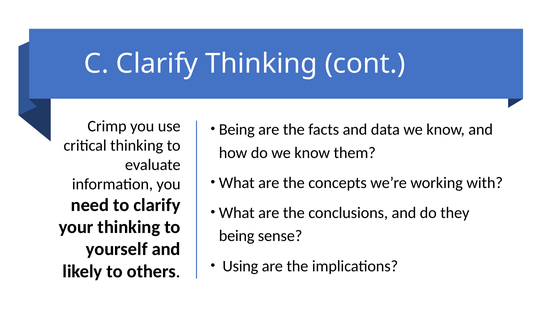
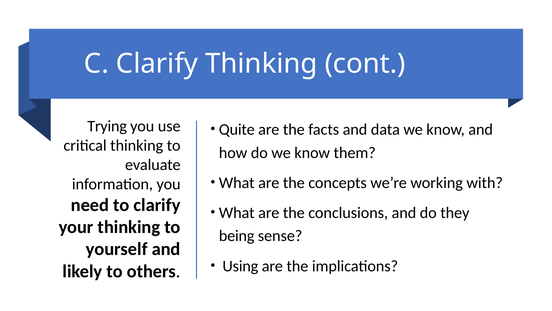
Crimp: Crimp -> Trying (107, 126)
Being: Being -> Quite (237, 129)
